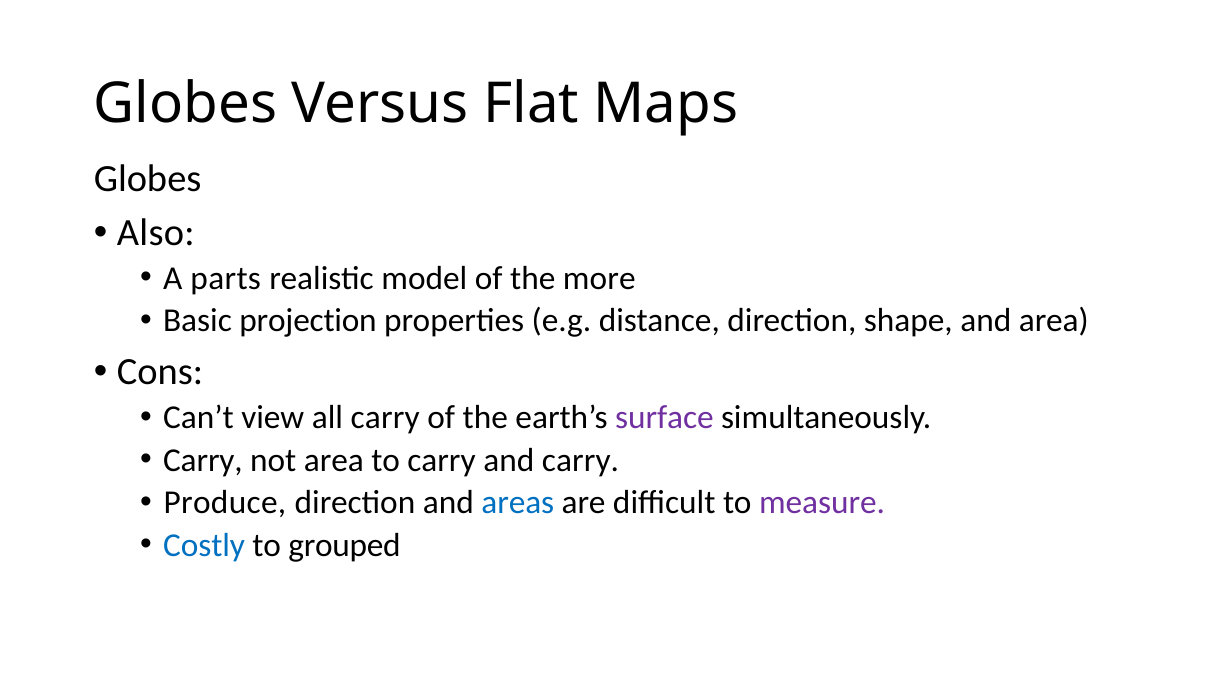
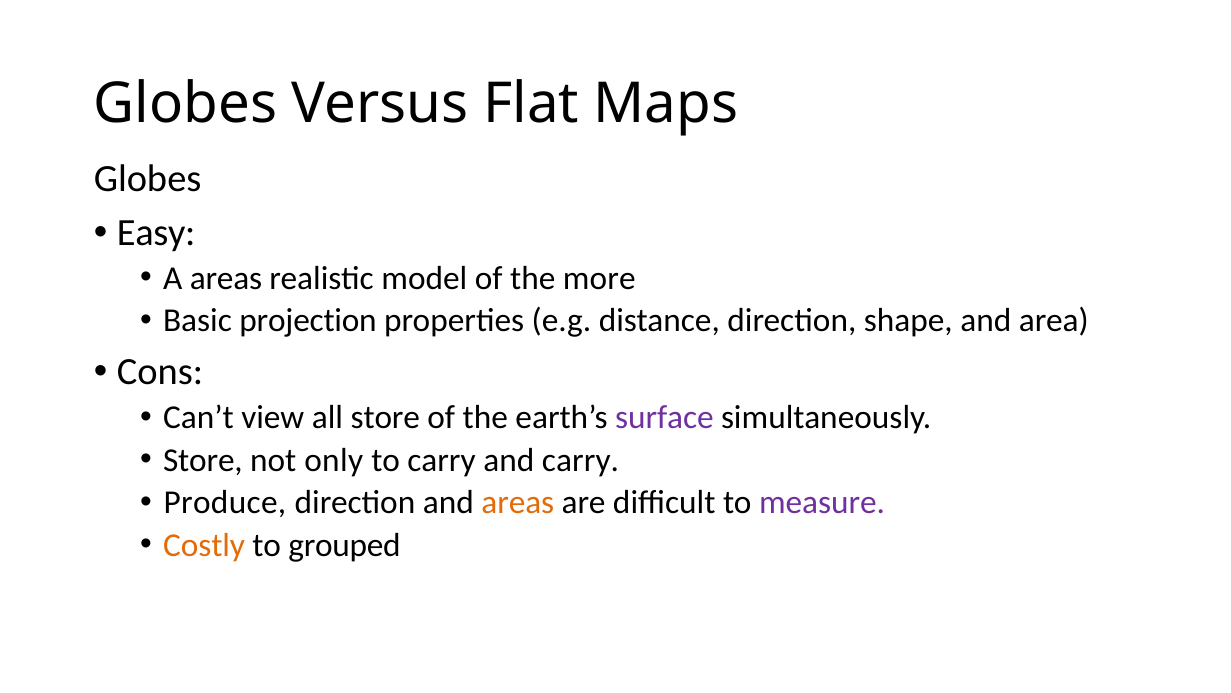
Also: Also -> Easy (156, 233)
A parts: parts -> areas (226, 278)
all carry: carry -> store (385, 417)
Carry: Carry -> Store (203, 460)
not area: area -> only (334, 460)
areas colour: blue -> orange (518, 502)
Costly colour: blue -> orange (204, 545)
